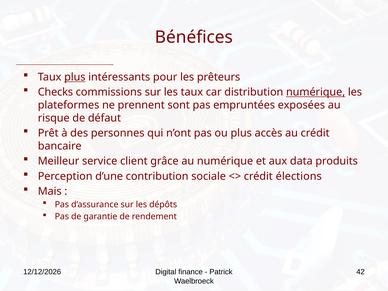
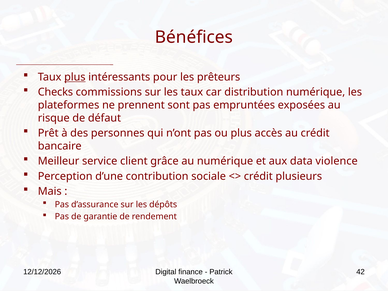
numérique underline: present -> none (316, 92)
produits: produits -> violence (337, 161)
élections: élections -> plusieurs (299, 176)
